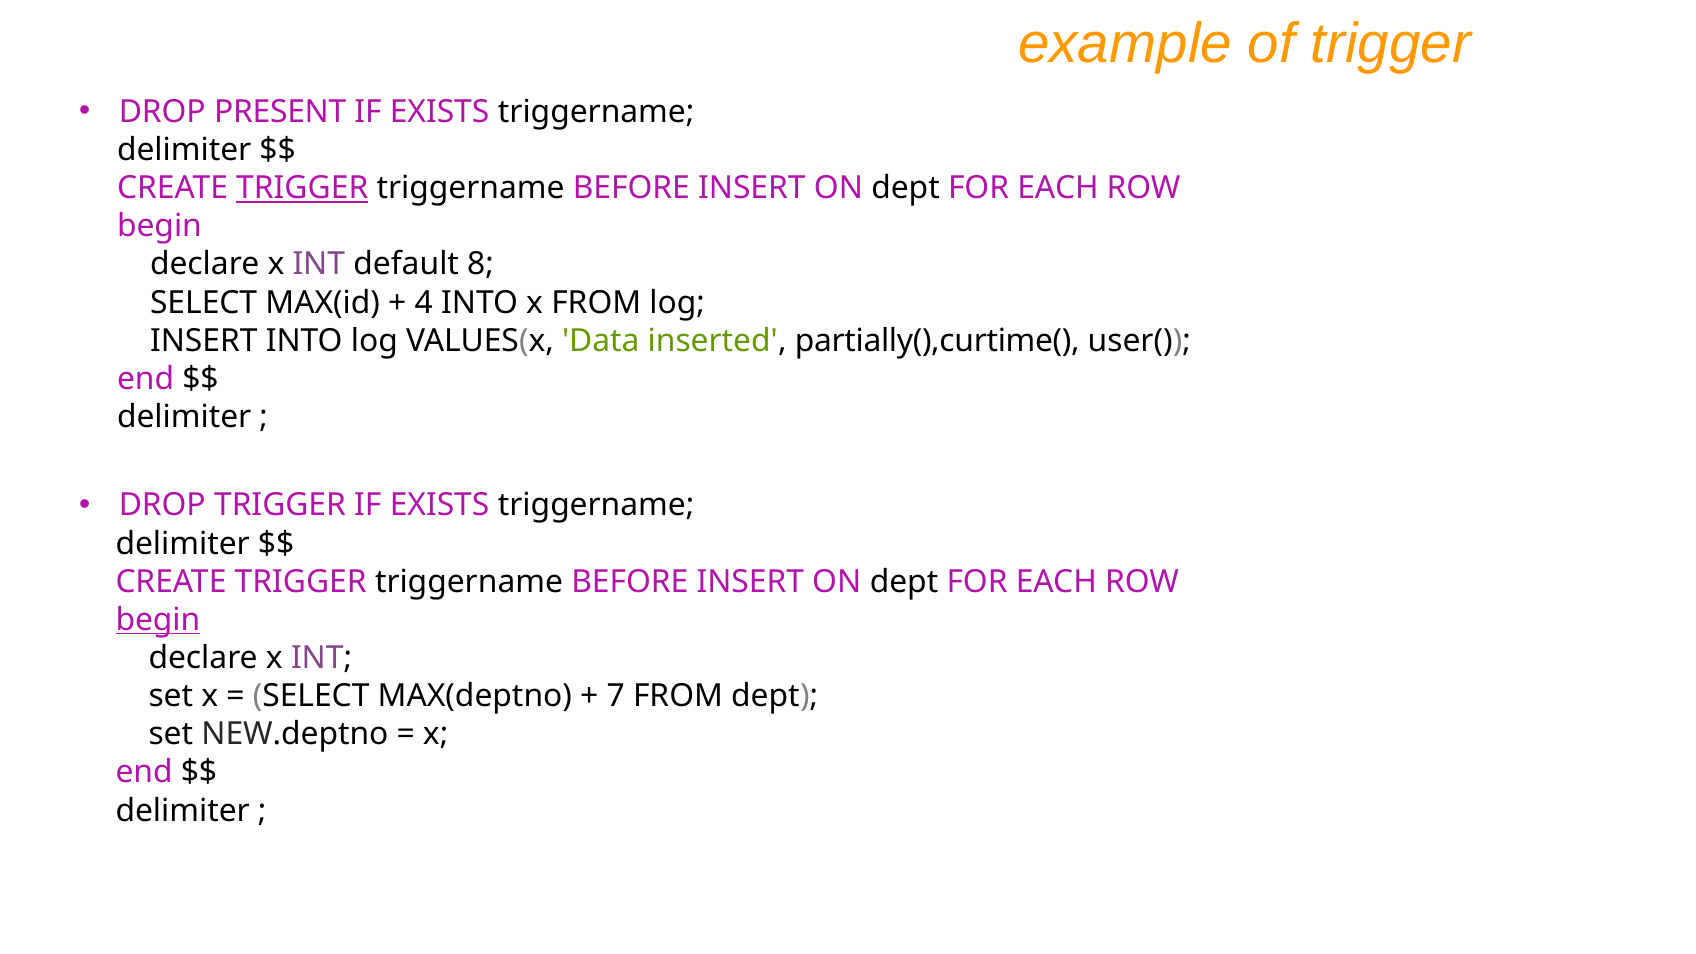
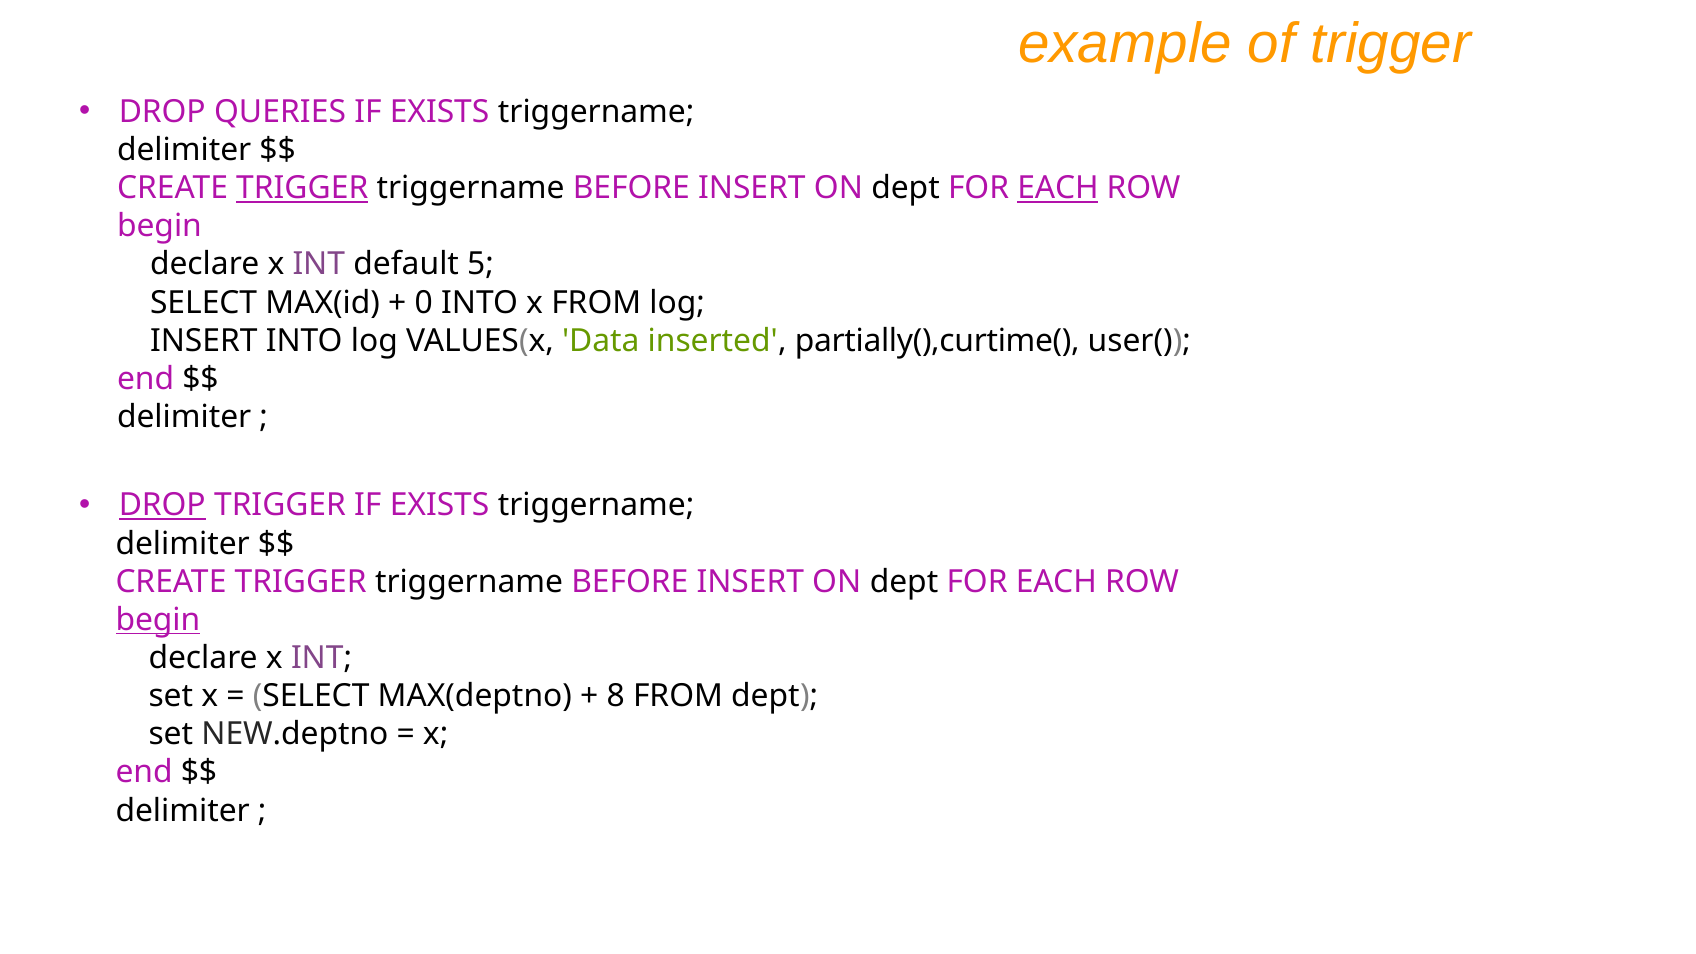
PRESENT: PRESENT -> QUERIES (280, 112)
EACH underline: none -> present (1058, 188)
8: 8 -> 5 (480, 264)
4: 4 -> 0 (424, 303)
DROP underline: none -> present (162, 505)
7: 7 -> 8 (616, 696)
